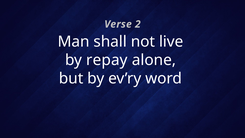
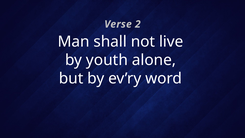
repay: repay -> youth (107, 60)
